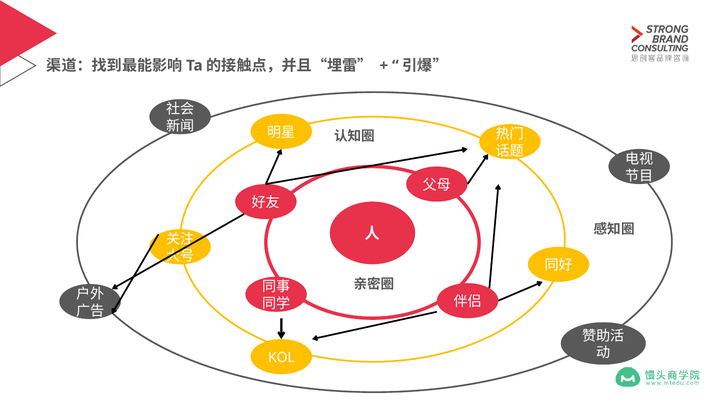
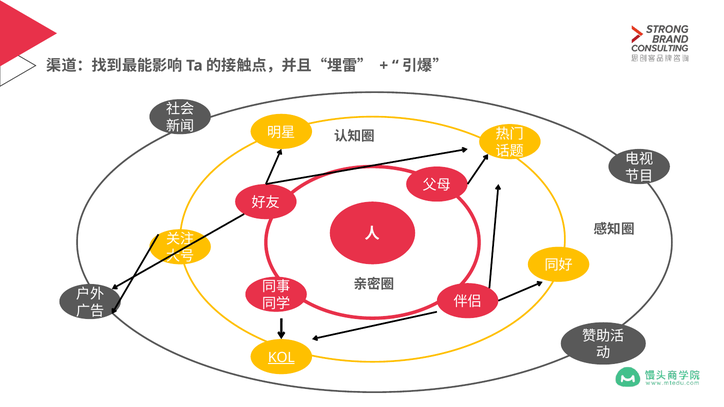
KOL underline: none -> present (281, 358)
